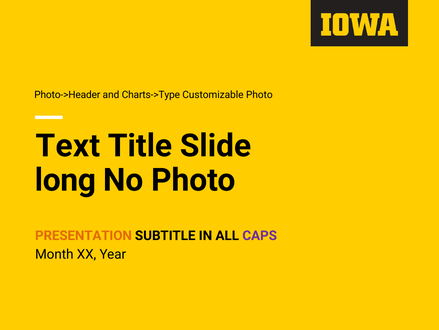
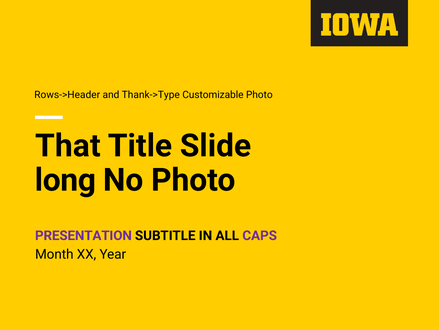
Photo->Header: Photo->Header -> Rows->Header (67, 95)
Charts->Type: Charts->Type -> Thank->Type (151, 95)
Text: Text -> That (68, 145)
PRESENTATION colour: orange -> purple (83, 235)
